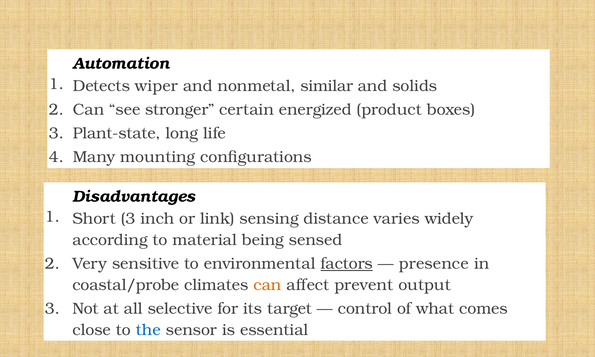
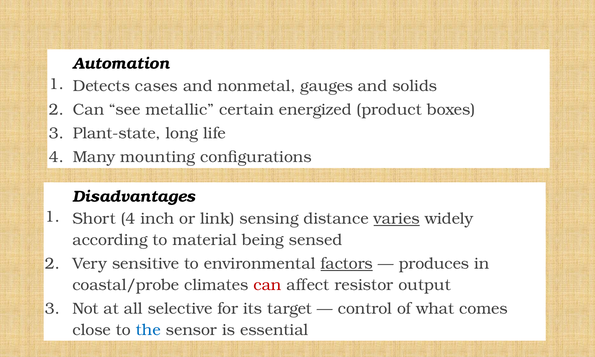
wiper: wiper -> cases (156, 86)
similar: similar -> gauges (327, 86)
stronger: stronger -> metallic (180, 110)
Short 3: 3 -> 4 (128, 219)
varies underline: none -> present (397, 219)
presence: presence -> produces (434, 264)
can colour: orange -> red (267, 285)
prevent: prevent -> resistor (364, 285)
